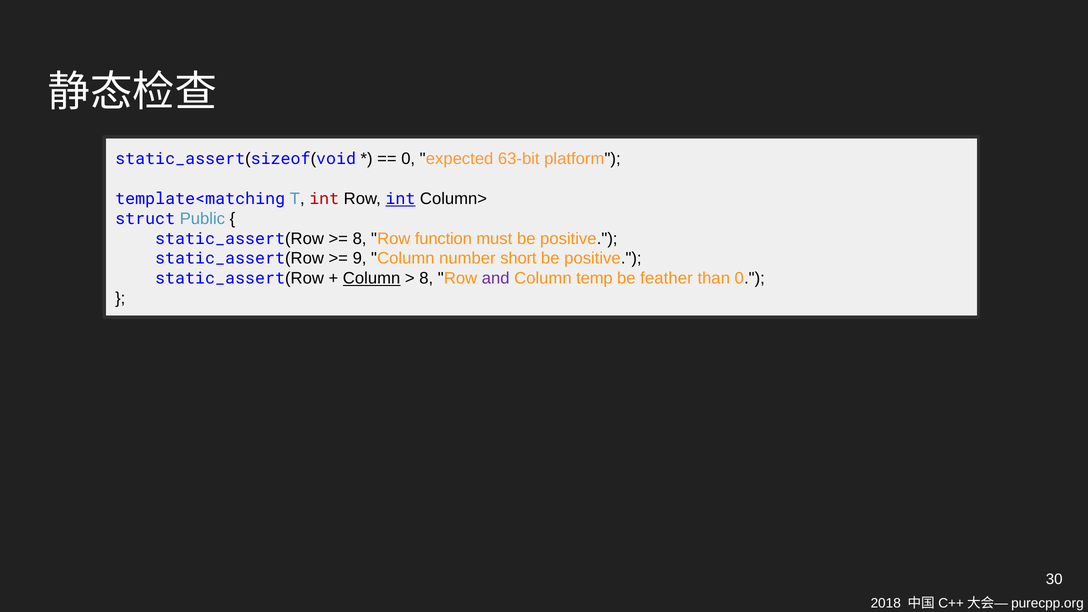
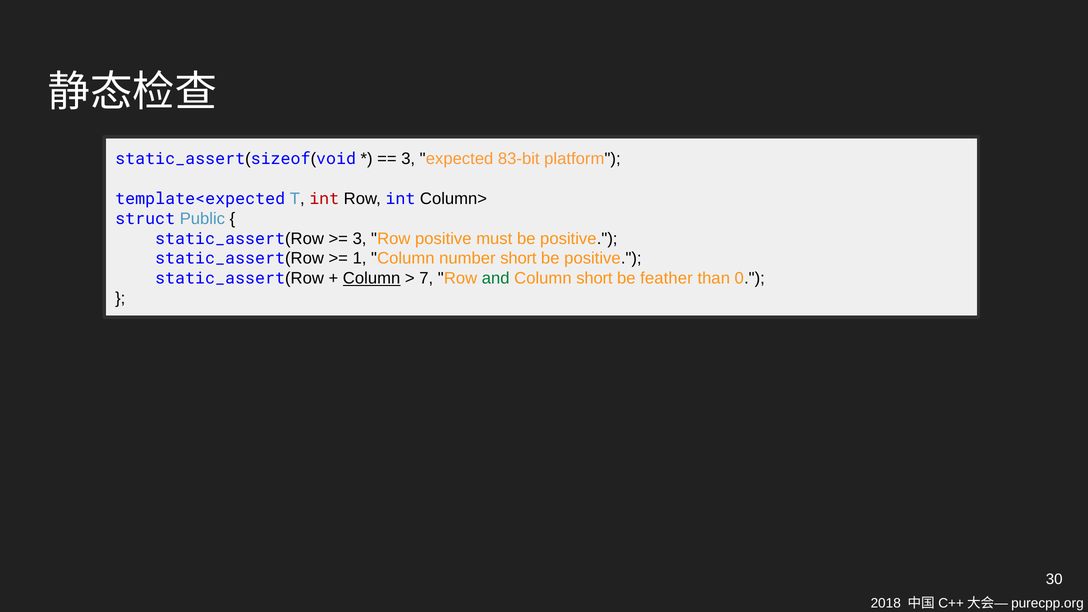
0: 0 -> 3 (408, 159)
63-bit: 63-bit -> 83-bit (519, 159)
template<matching: template<matching -> template<expected (200, 199)
int underline: present -> none (400, 199)
8: 8 -> 3 (360, 239)
Row function: function -> positive (443, 239)
9: 9 -> 1 (360, 259)
8: 8 -> 7 (426, 278)
and colour: purple -> green (496, 278)
Column temp: temp -> short (594, 278)
